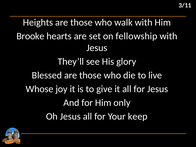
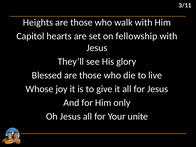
Brooke: Brooke -> Capitol (30, 36)
keep: keep -> unite (138, 116)
